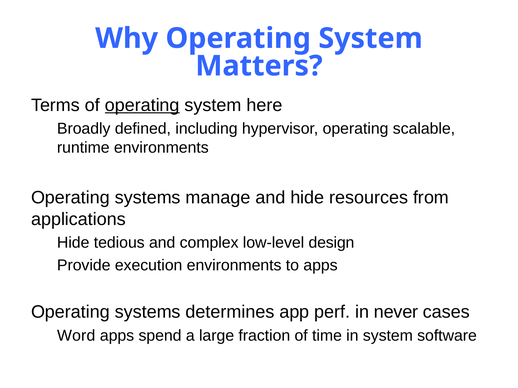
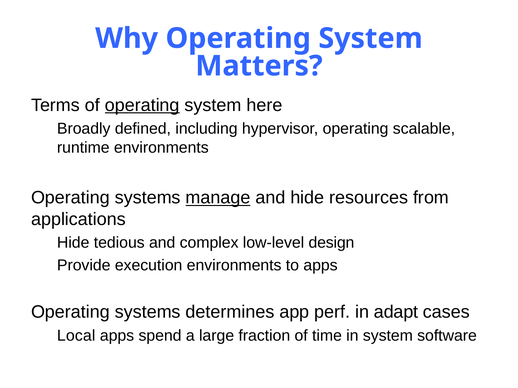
manage underline: none -> present (218, 198)
never: never -> adapt (396, 312)
Word: Word -> Local (76, 336)
